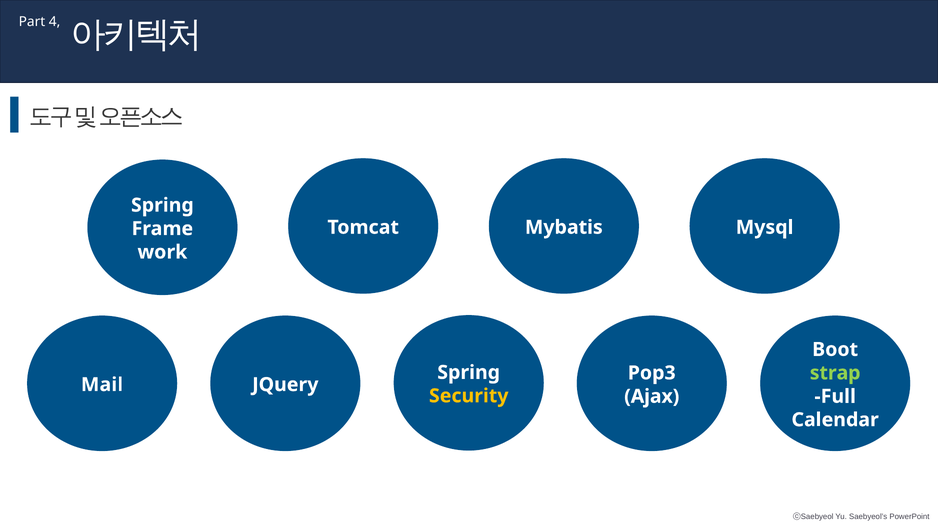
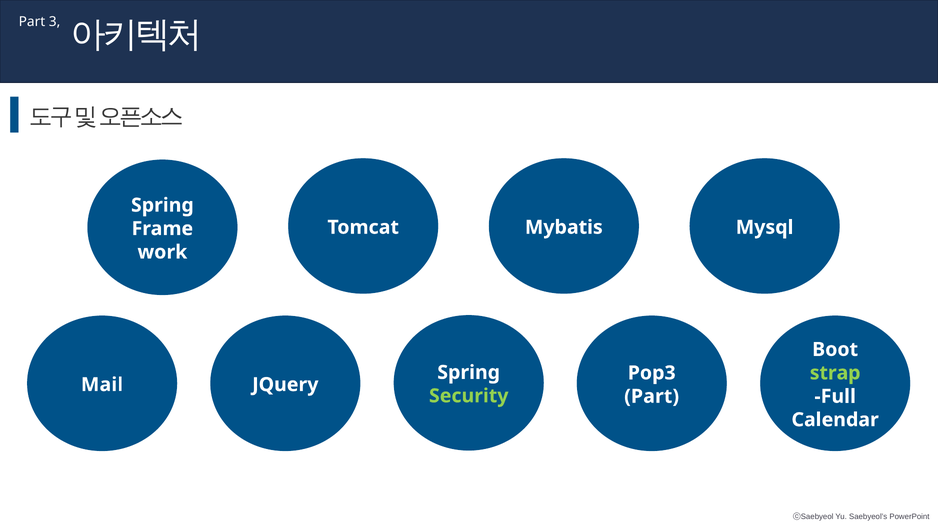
4: 4 -> 3 (55, 22)
Security colour: yellow -> light green (469, 396)
Ajax: Ajax -> Part (652, 397)
